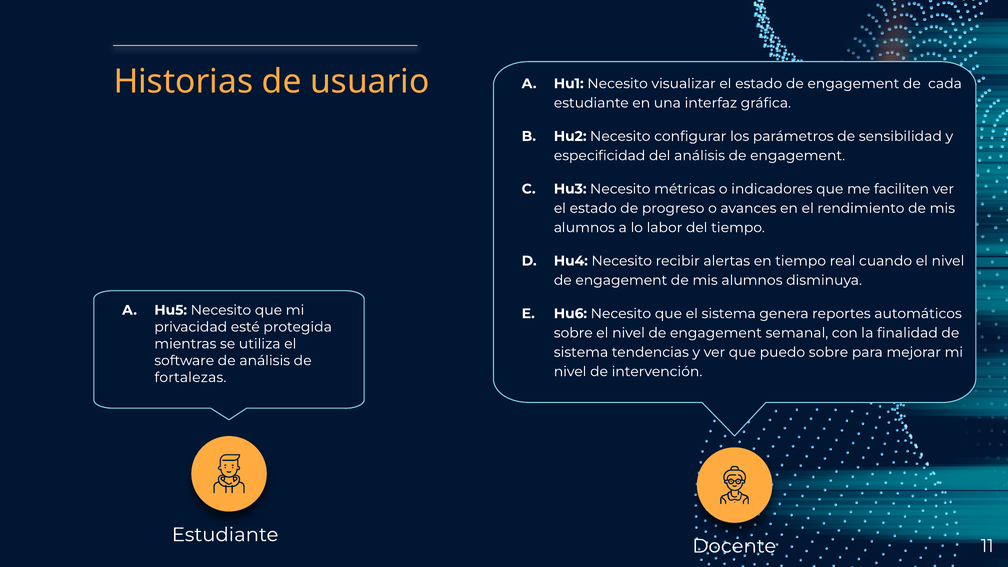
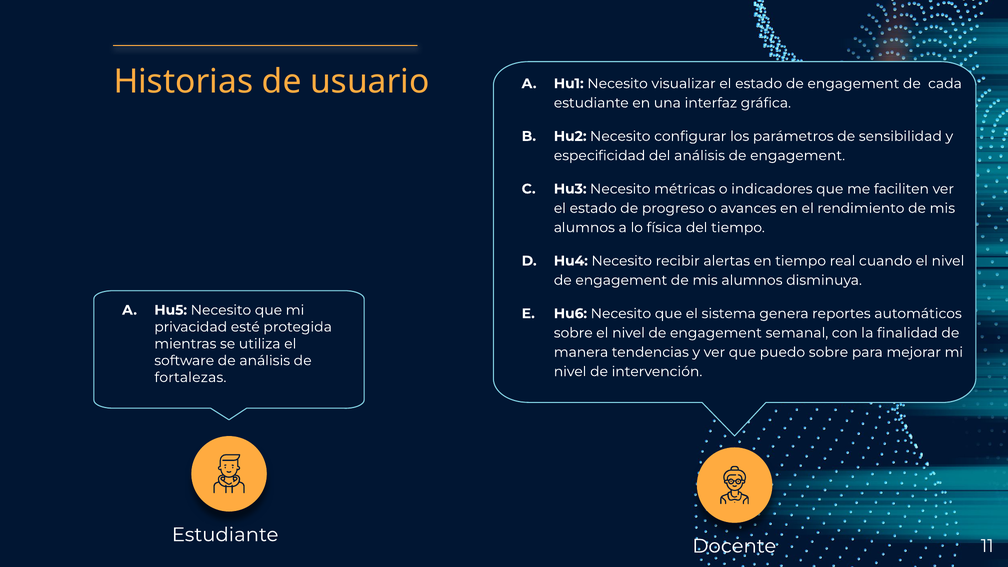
labor: labor -> física (664, 228)
sistema: sistema -> manera (581, 352)
